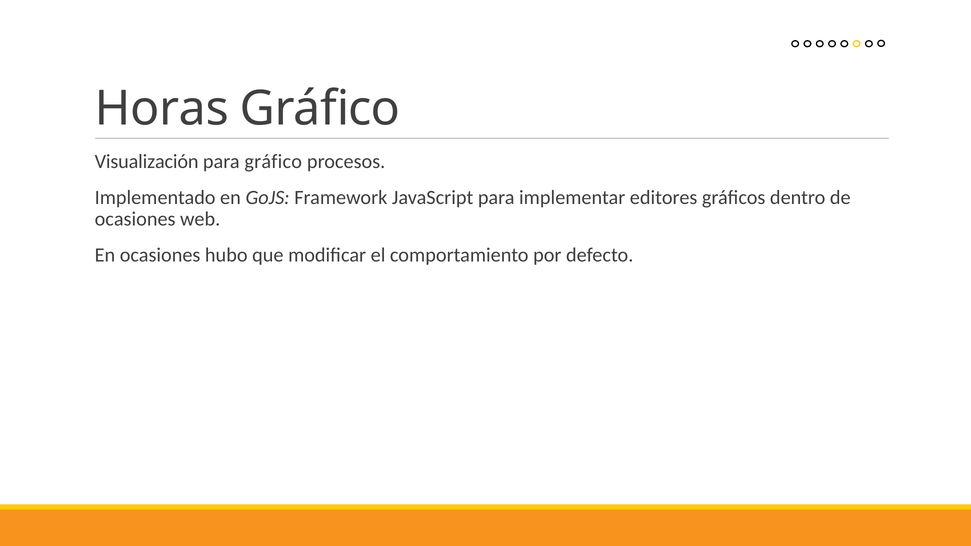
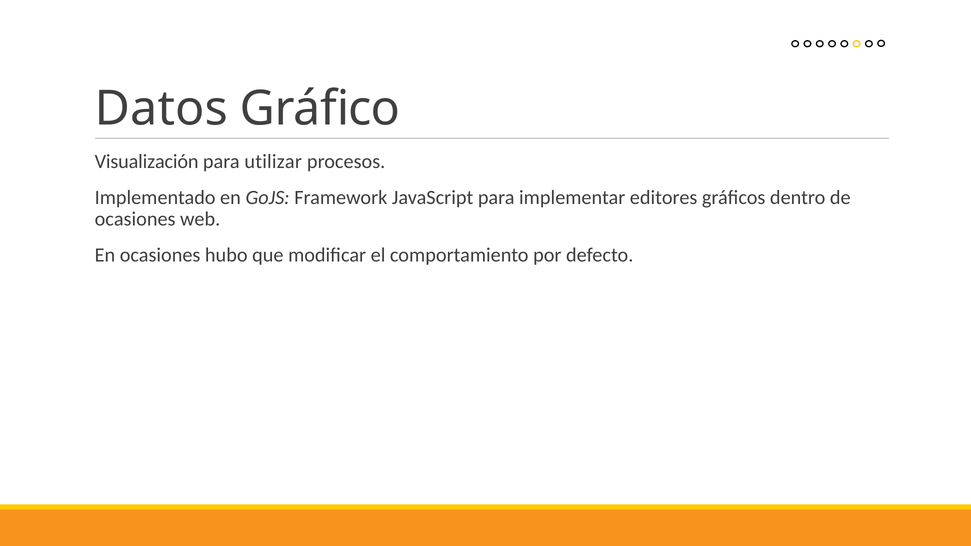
Horas: Horas -> Datos (161, 109)
para gráfico: gráfico -> utilizar (273, 161)
